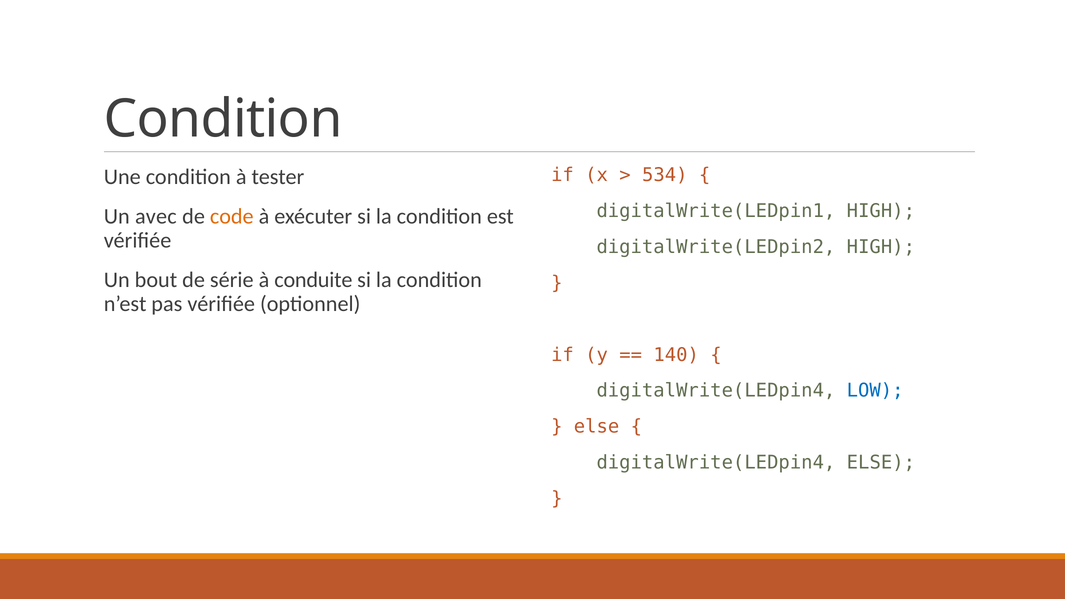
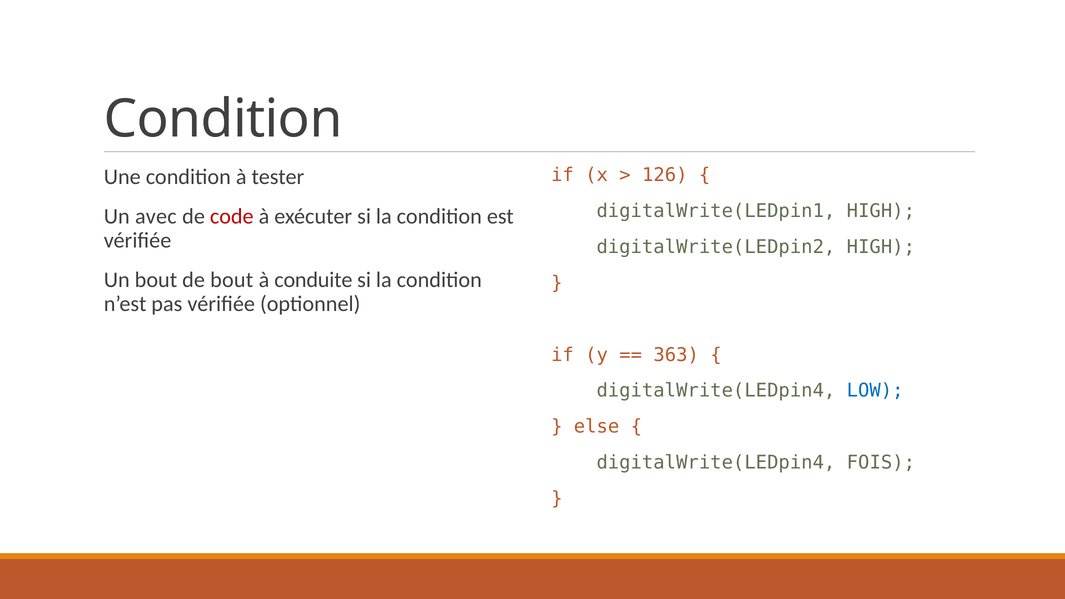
534: 534 -> 126 (665, 175)
code colour: orange -> red (232, 217)
de série: série -> bout (232, 280)
140: 140 -> 363 (676, 355)
digitalWrite(LEDpin4 ELSE: ELSE -> FOIS (881, 463)
